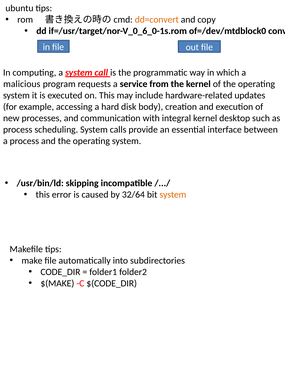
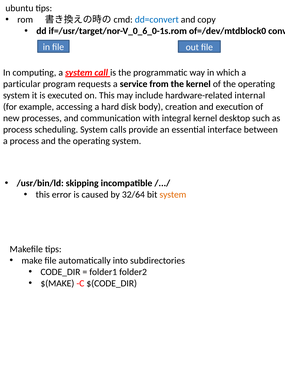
dd=convert colour: orange -> blue (157, 20)
malicious: malicious -> particular (22, 84)
updates: updates -> internal (250, 95)
